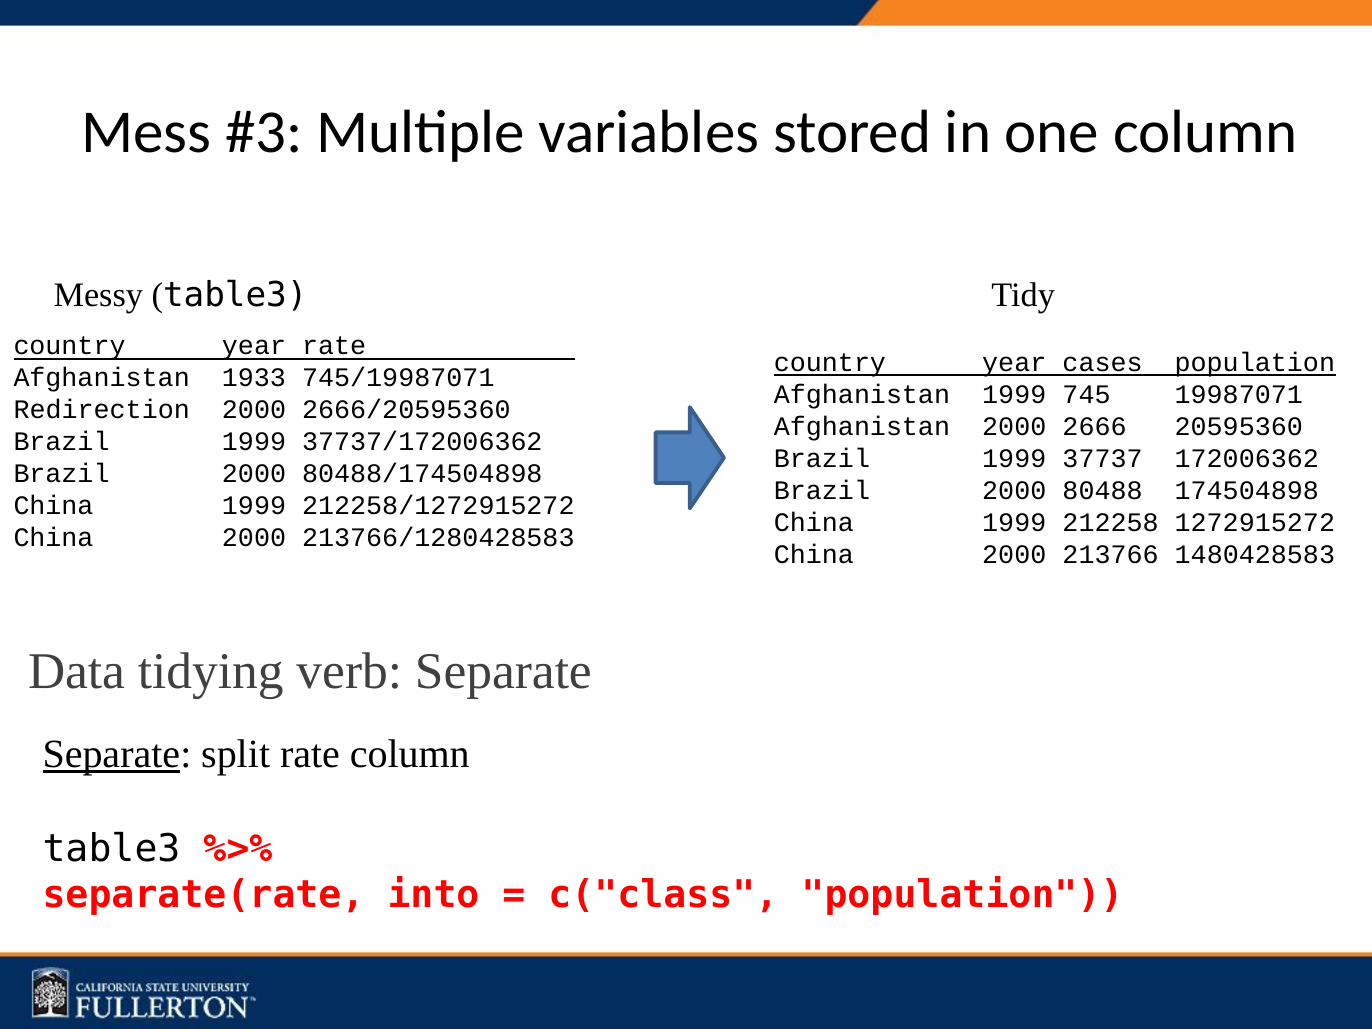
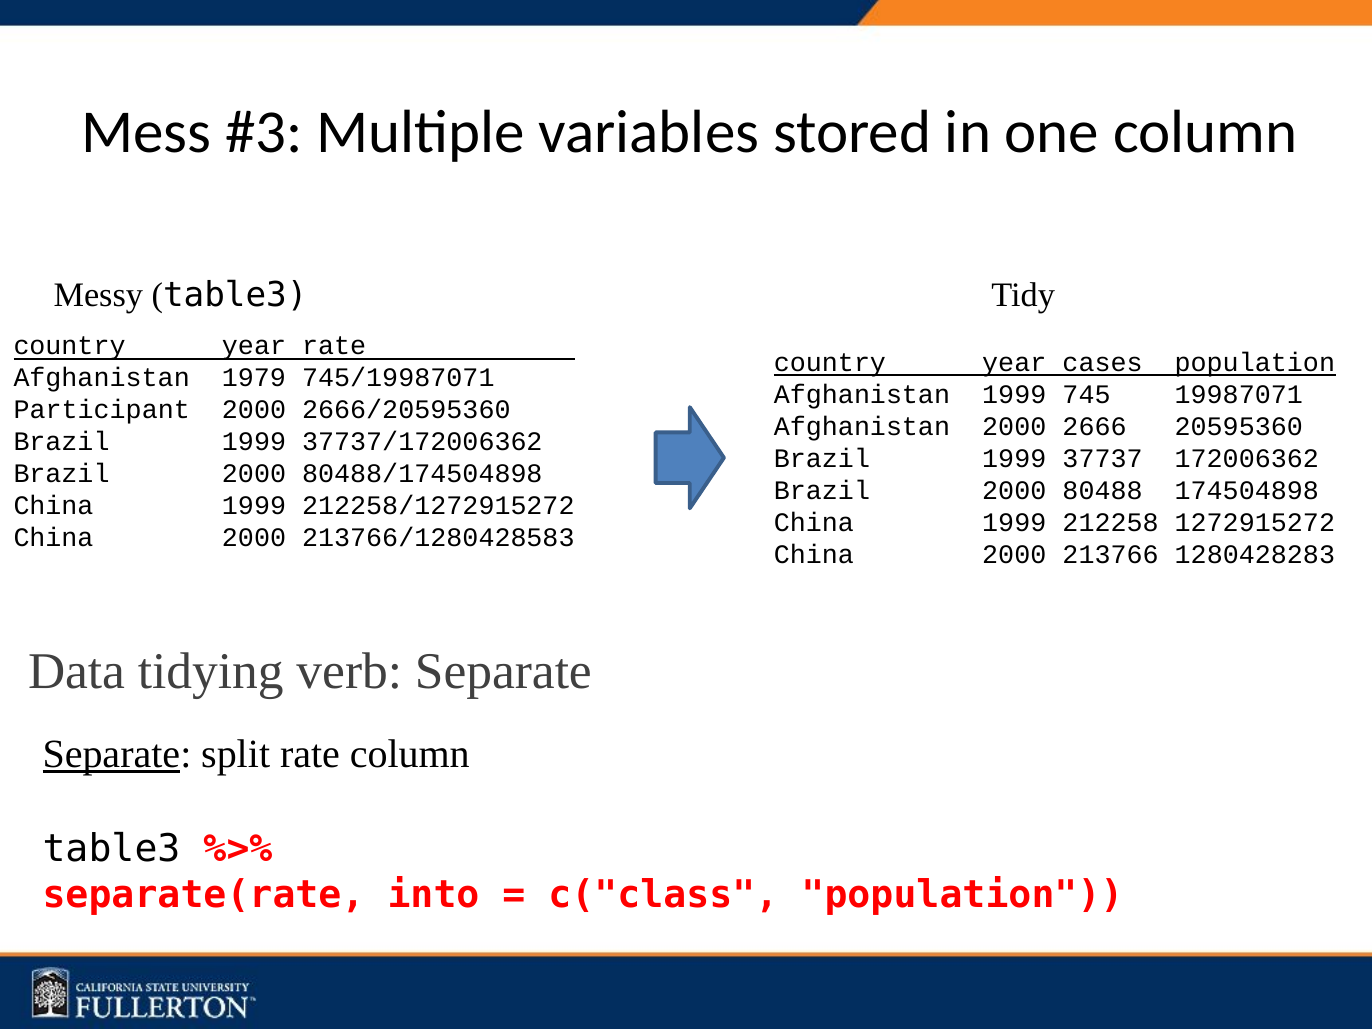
1933: 1933 -> 1979 (254, 378)
Redirection: Redirection -> Participant (102, 410)
1480428583: 1480428583 -> 1280428283 (1255, 555)
